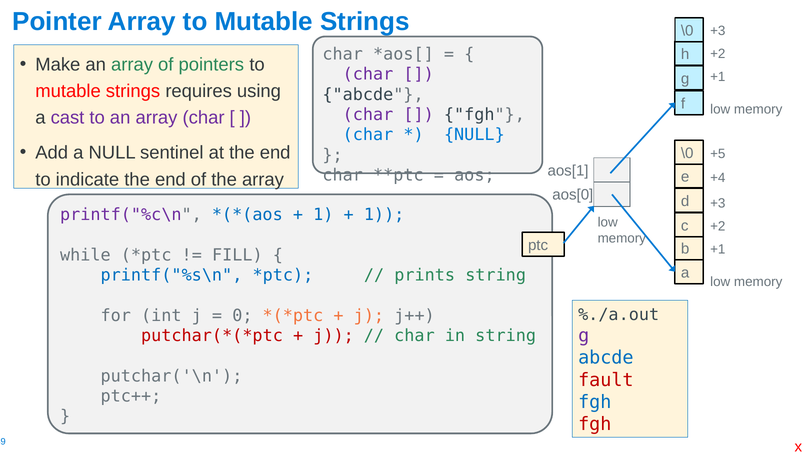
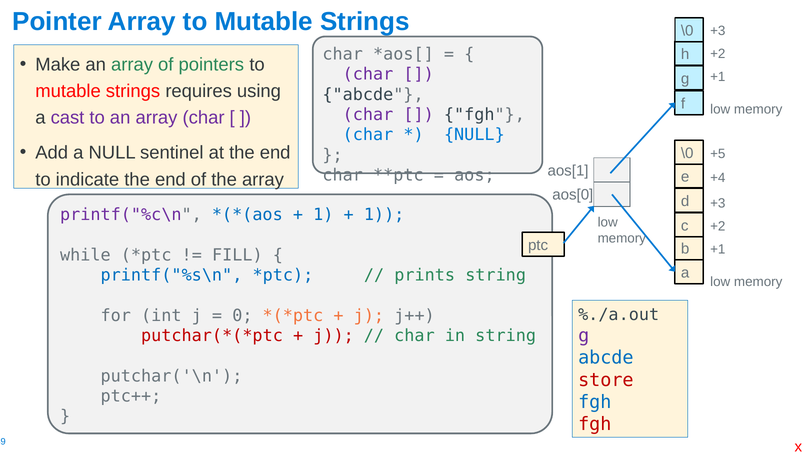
fault: fault -> store (606, 380)
